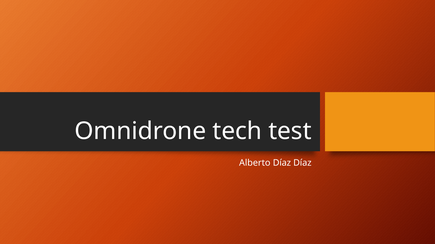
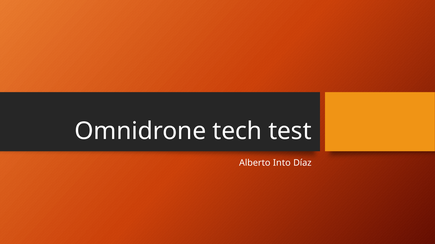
Alberto Díaz: Díaz -> Into (282, 163)
